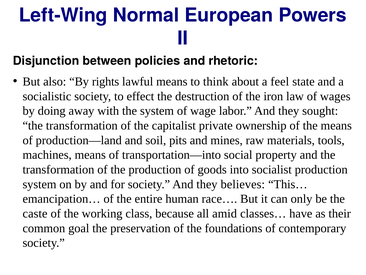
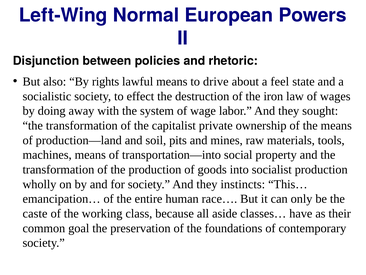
think: think -> drive (216, 81)
system: system -> wholly (39, 184)
believes: believes -> instincts (243, 184)
amid: amid -> aside (225, 213)
